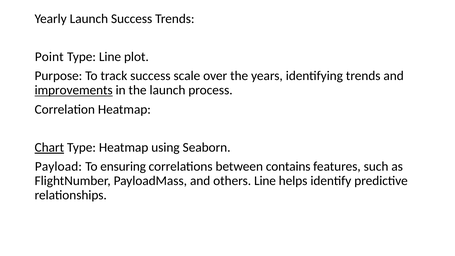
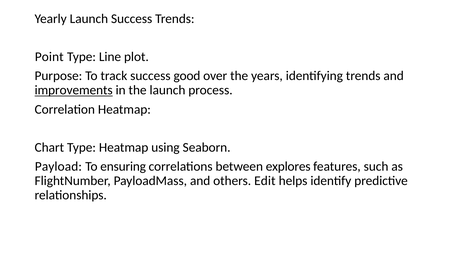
scale: scale -> good (187, 76)
Chart underline: present -> none (49, 147)
contains: contains -> explores (288, 166)
others Line: Line -> Edit (265, 181)
